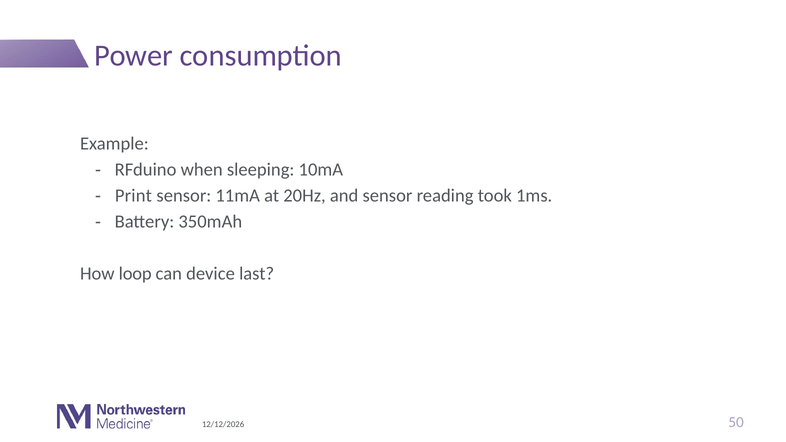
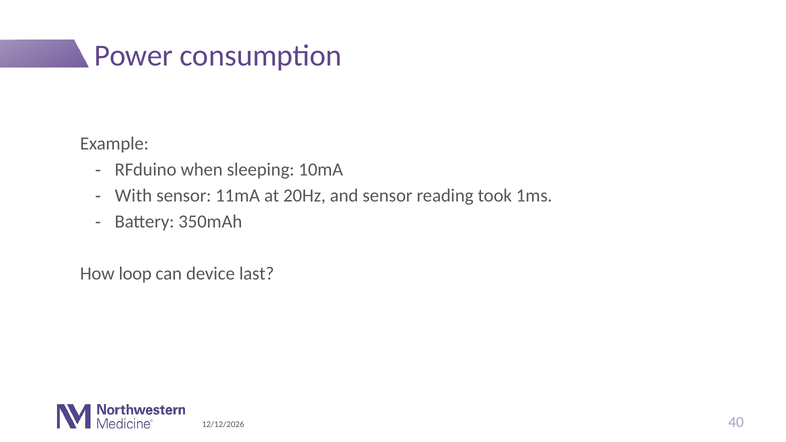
Print: Print -> With (133, 196)
50: 50 -> 40 (736, 422)
